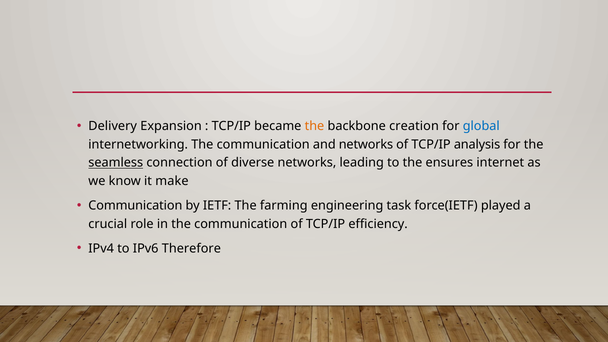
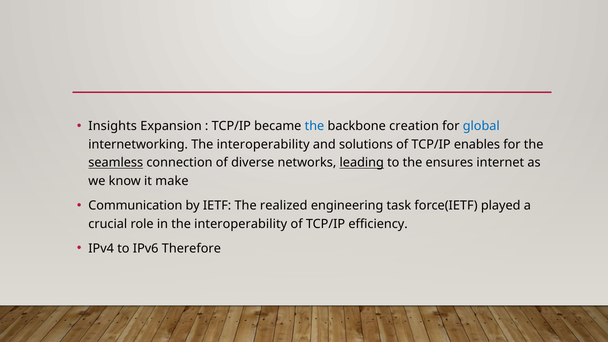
Delivery: Delivery -> Insights (113, 126)
the colour: orange -> blue (314, 126)
internetworking The communication: communication -> interoperability (263, 145)
and networks: networks -> solutions (366, 145)
analysis: analysis -> enables (477, 145)
leading underline: none -> present (362, 163)
farming: farming -> realized (284, 206)
in the communication: communication -> interoperability (241, 224)
